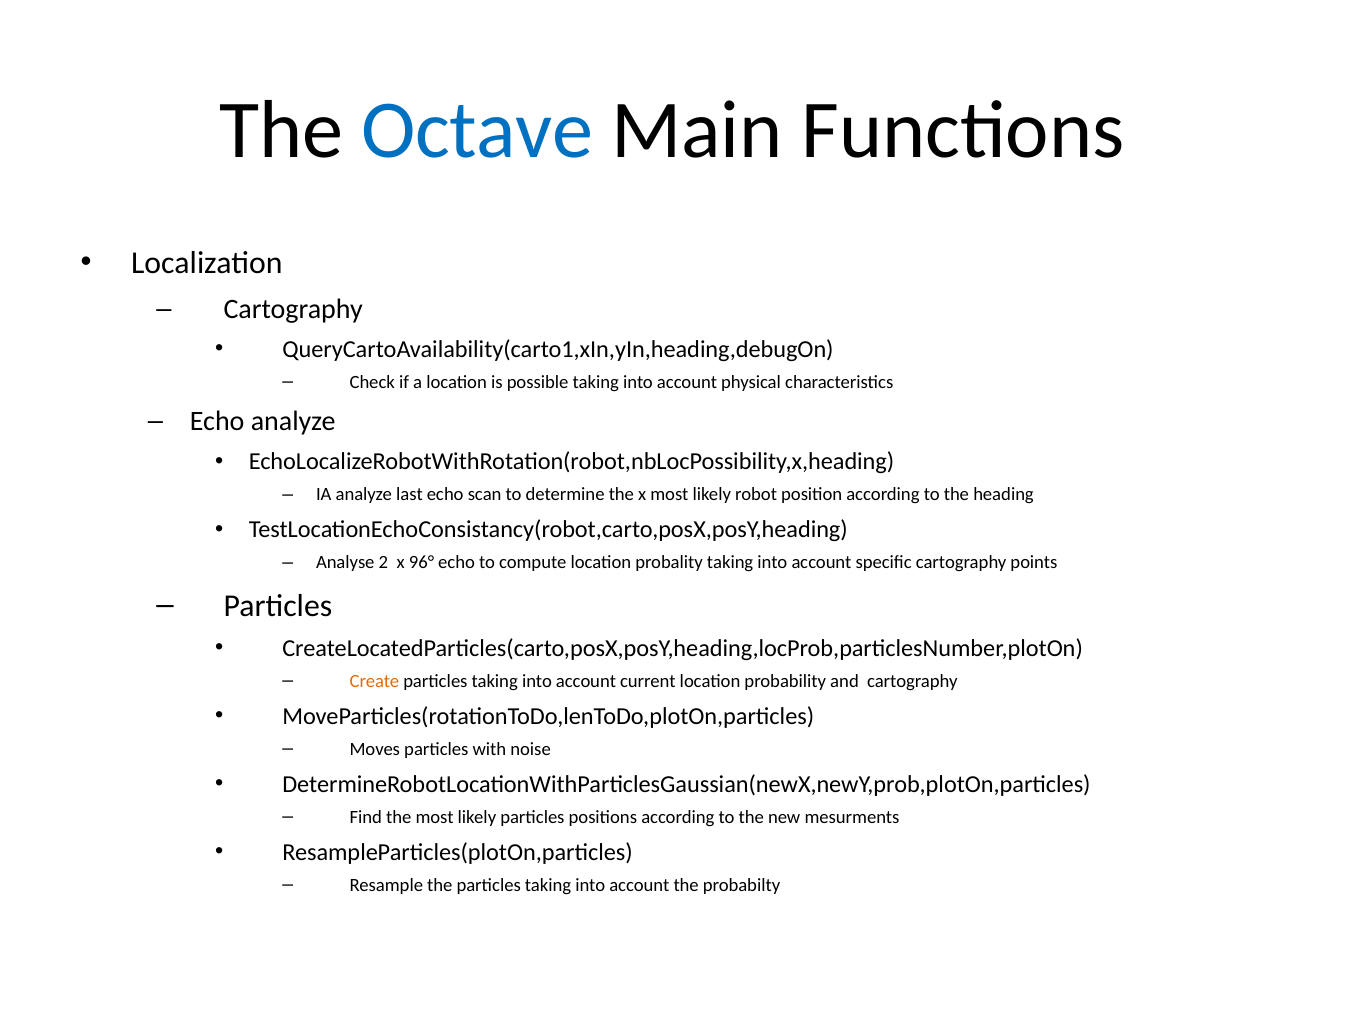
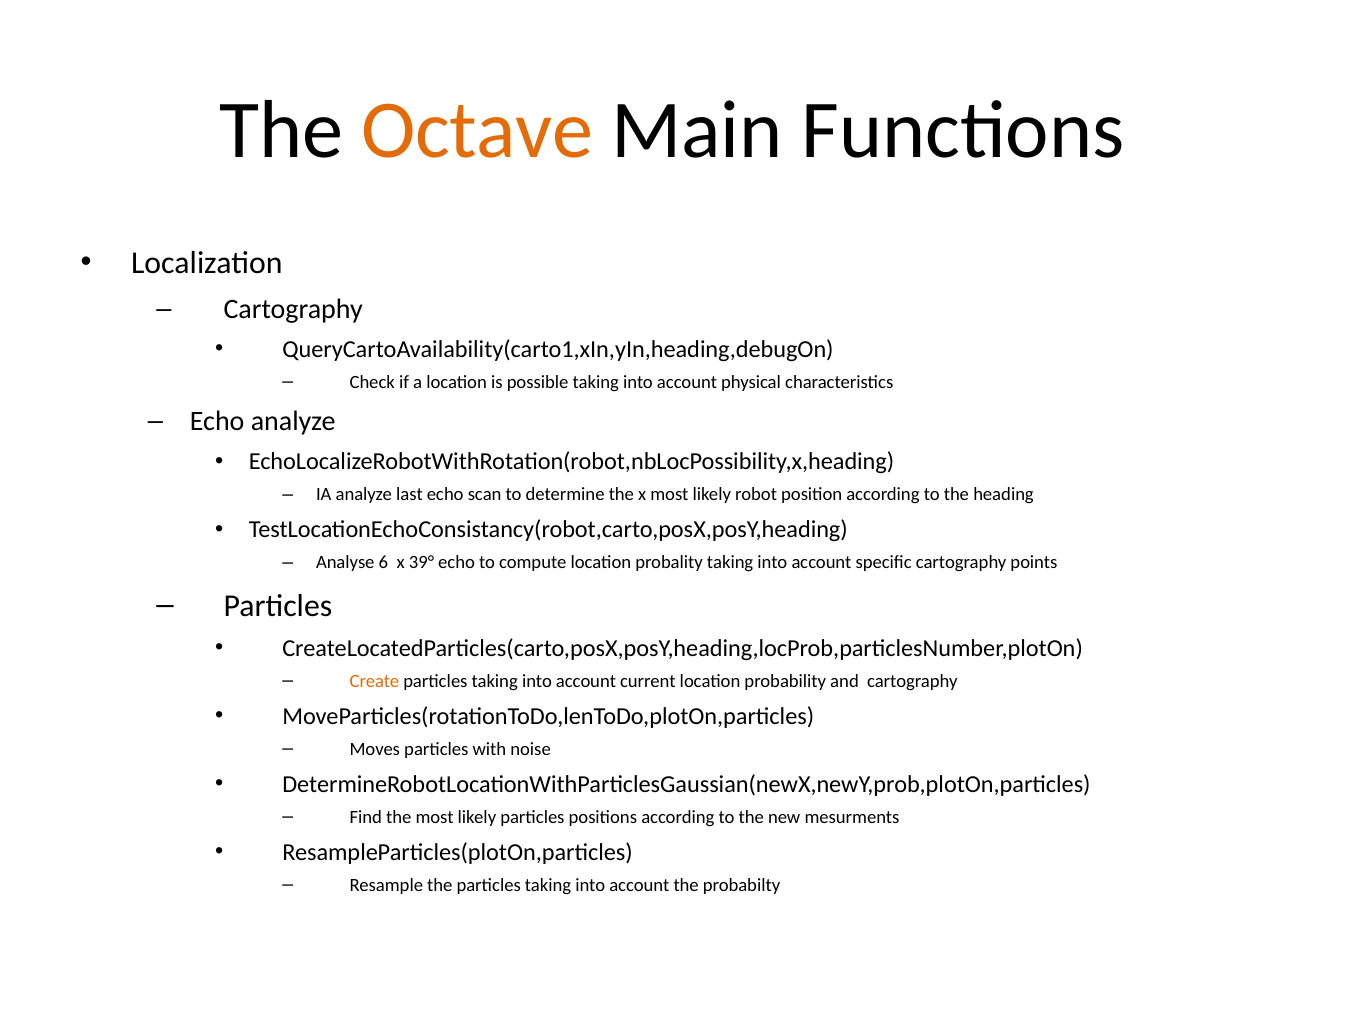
Octave colour: blue -> orange (477, 130)
2: 2 -> 6 (383, 563)
96°: 96° -> 39° (421, 563)
